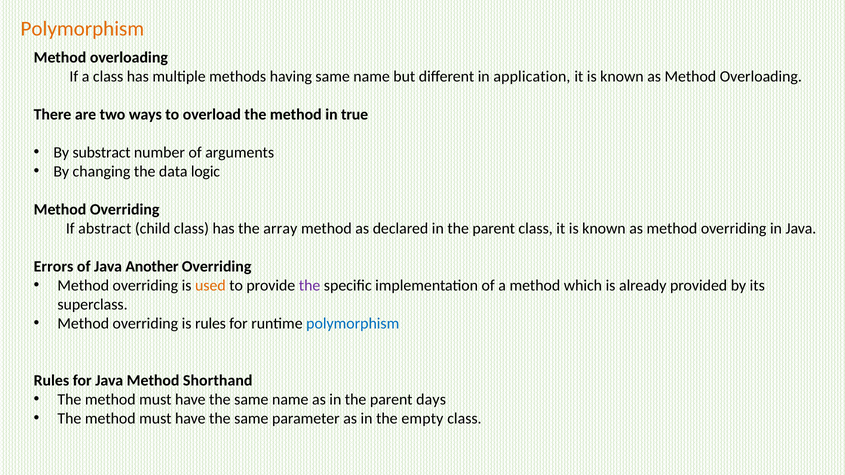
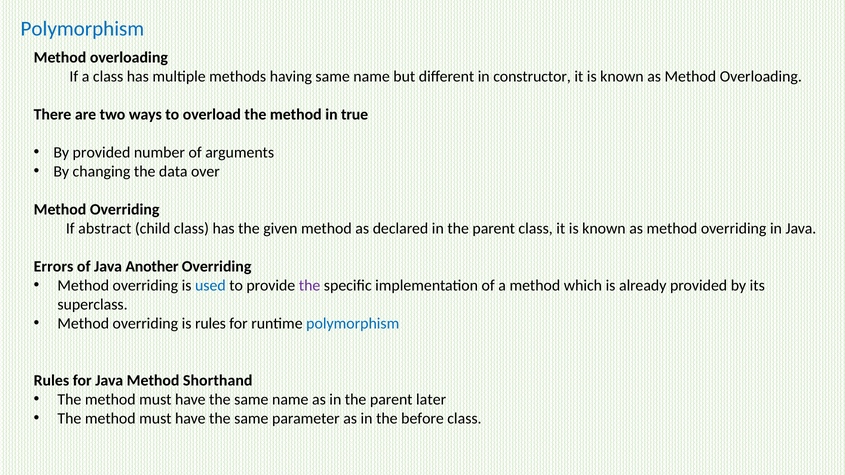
Polymorphism colour: orange -> blue (82, 29)
application: application -> constructor (532, 76)
By substract: substract -> provided (101, 152)
logic: logic -> over (205, 171)
array: array -> given (280, 228)
used colour: orange -> blue (210, 285)
days: days -> later (431, 400)
empty: empty -> before (423, 419)
